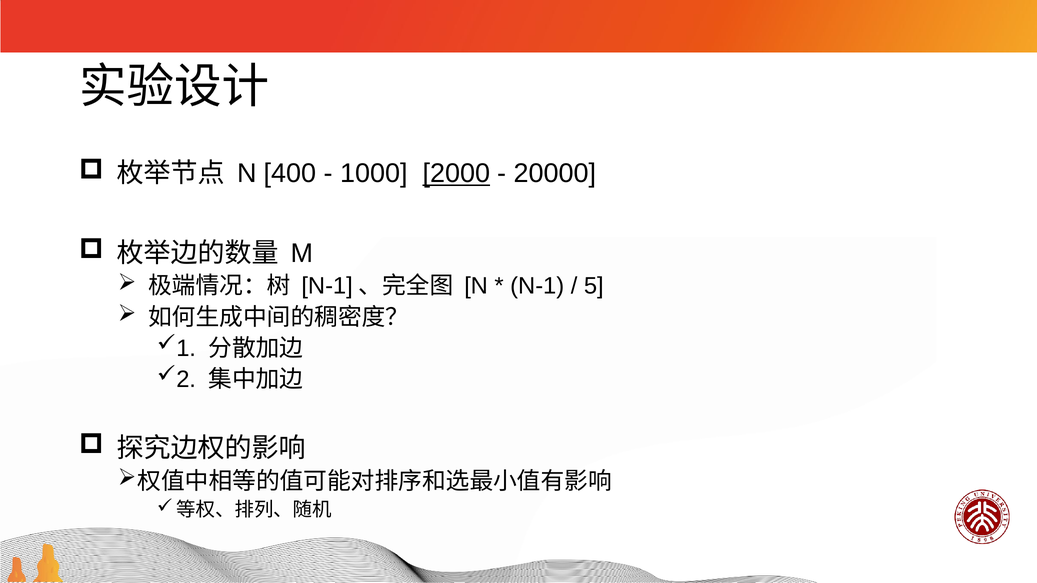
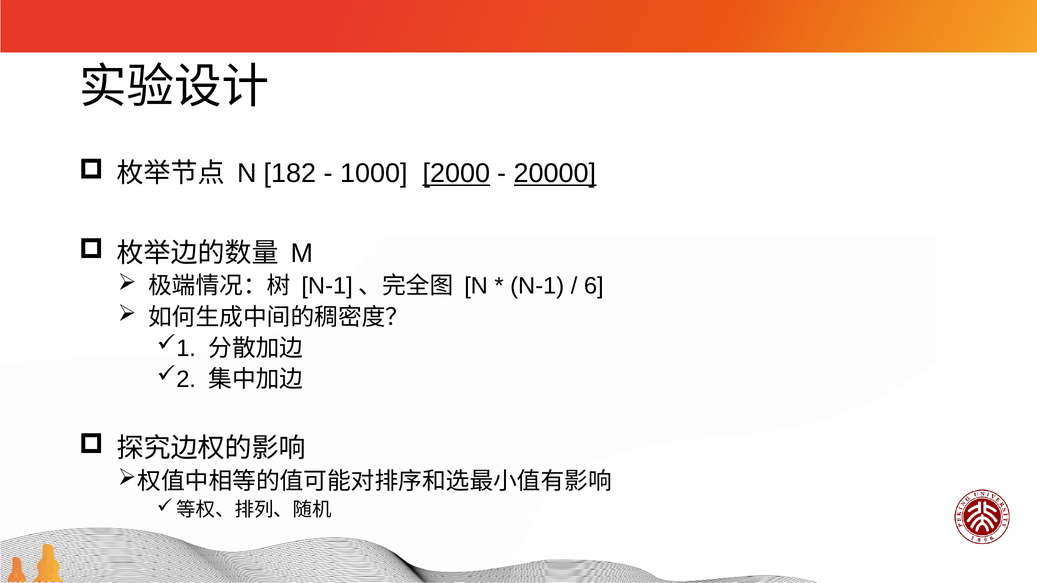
400: 400 -> 182 (290, 174)
20000 underline: none -> present (555, 174)
5: 5 -> 6 (594, 286)
